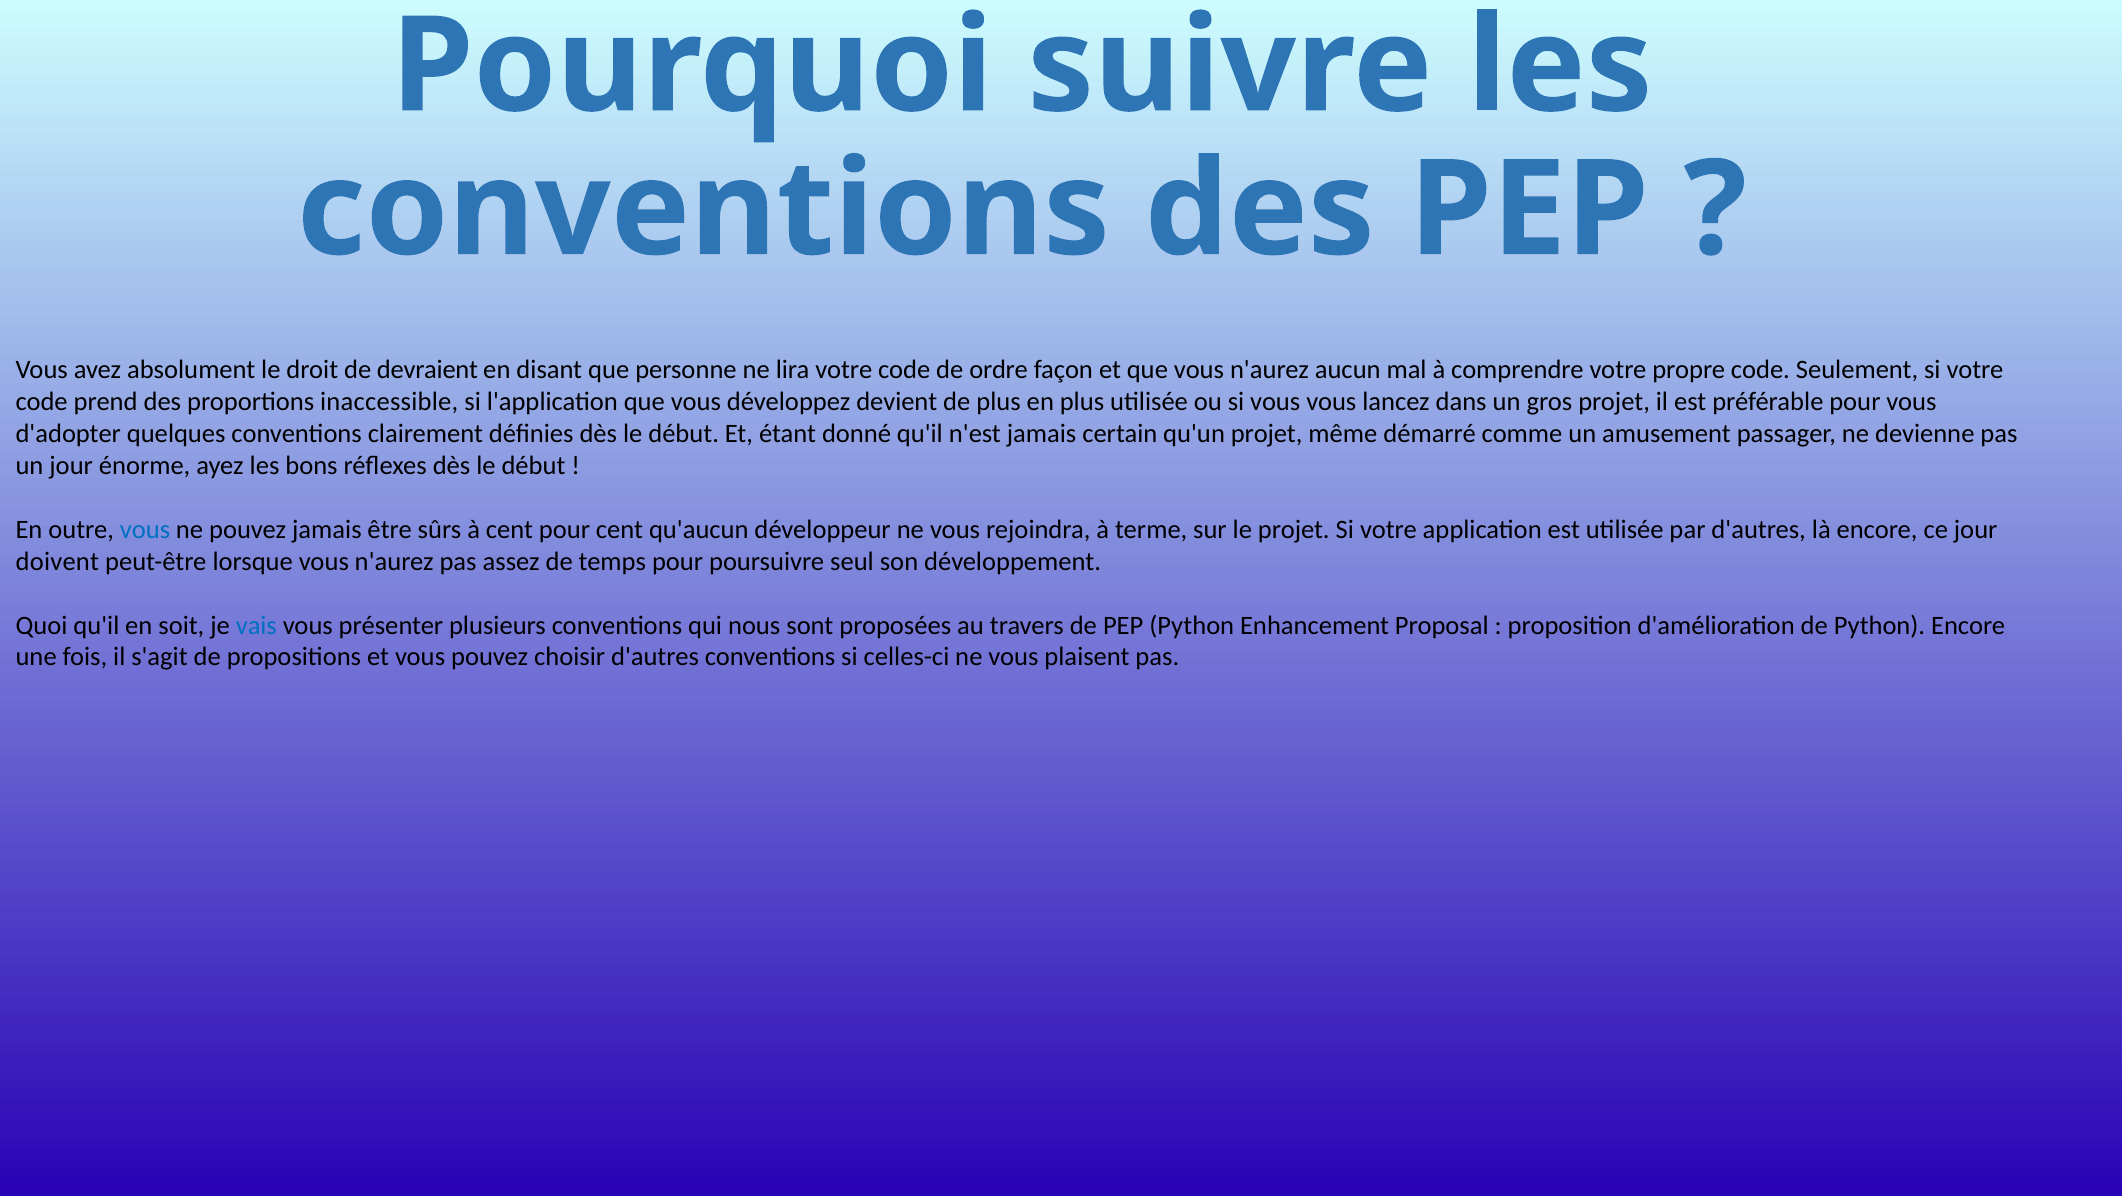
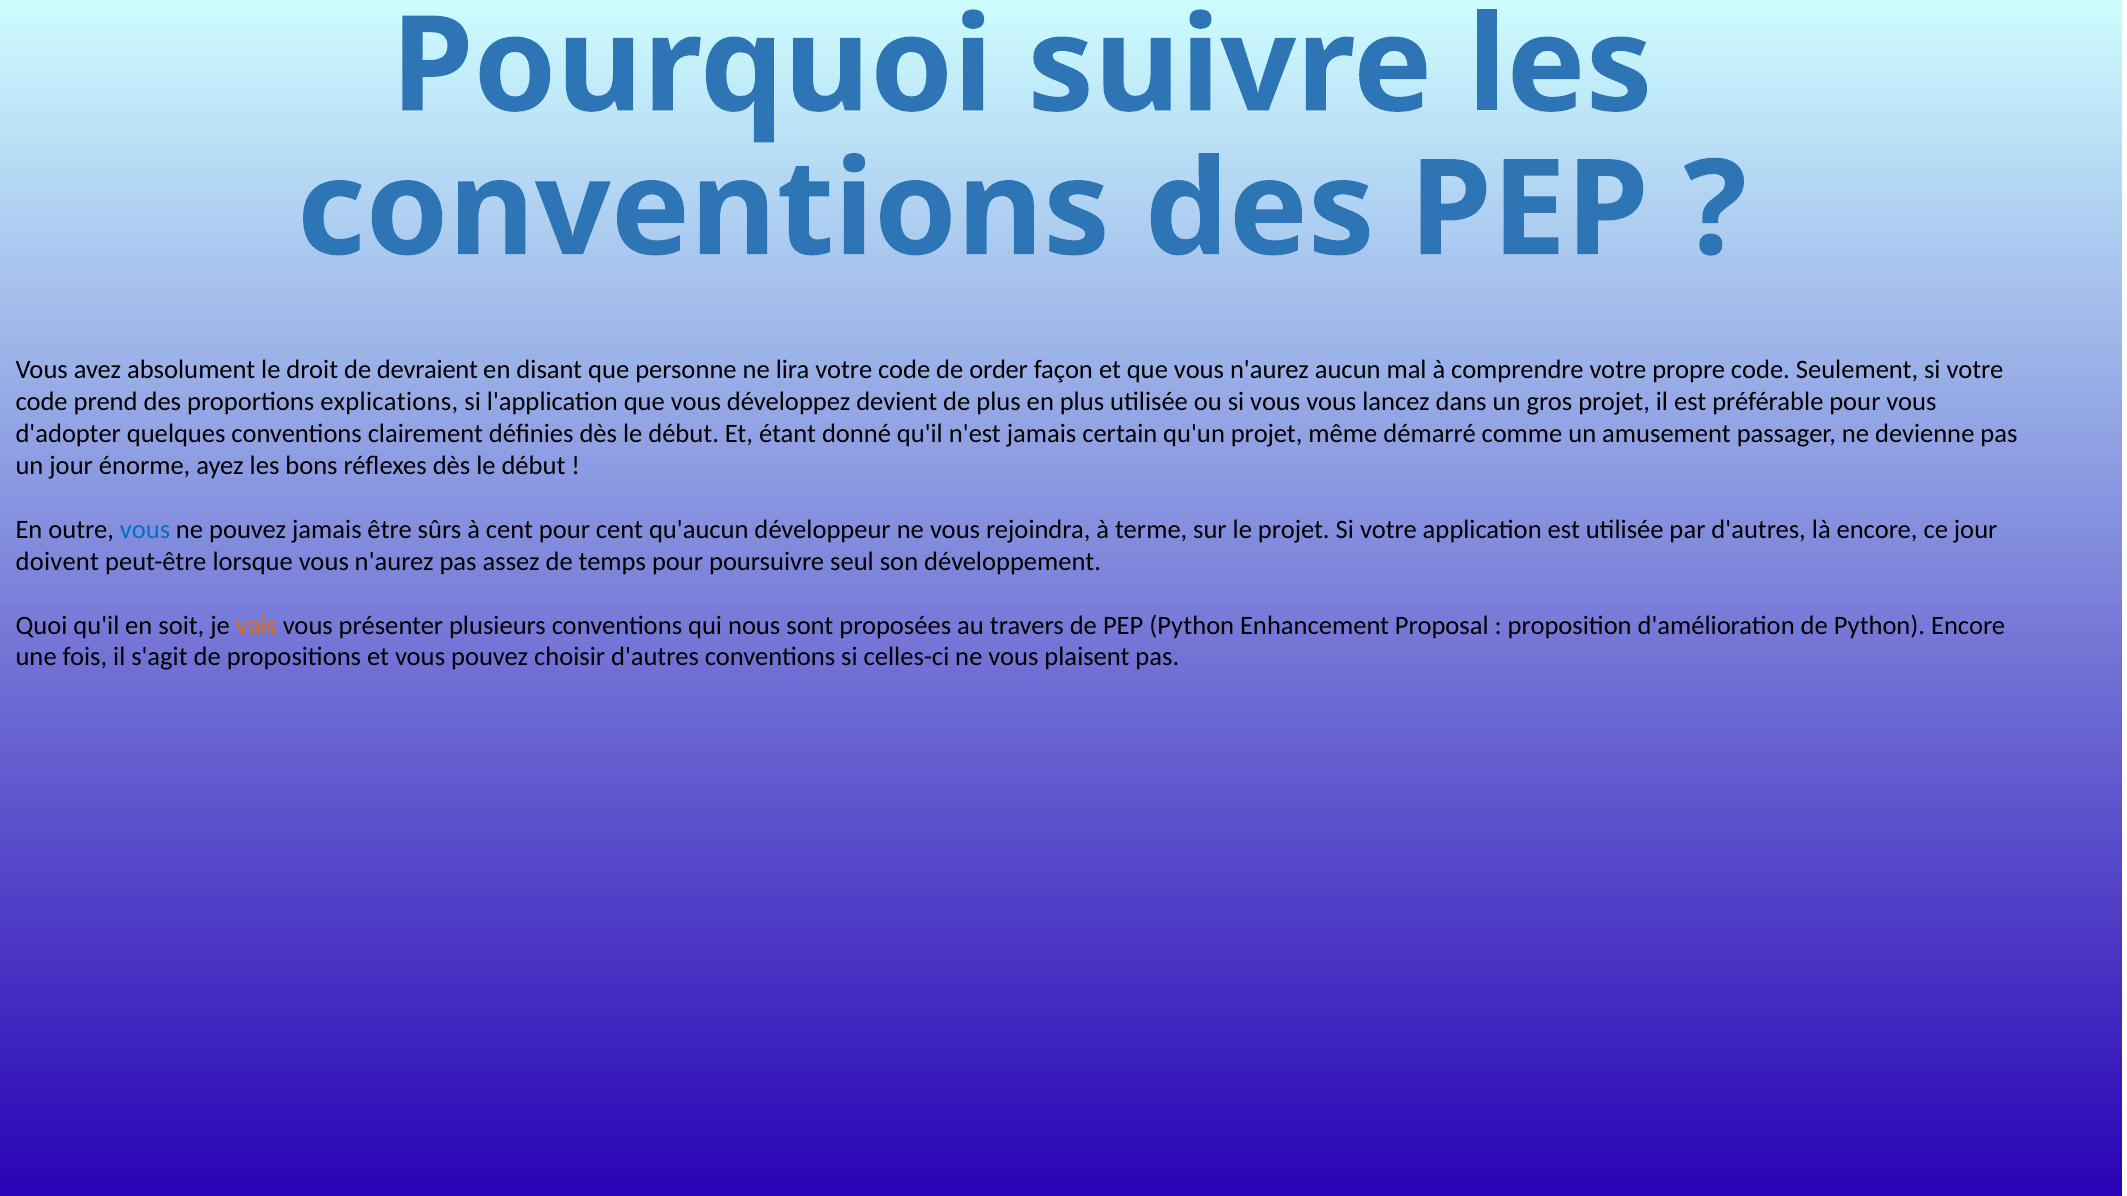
ordre: ordre -> order (999, 370)
inaccessible: inaccessible -> explications (389, 402)
vais colour: blue -> orange (256, 625)
